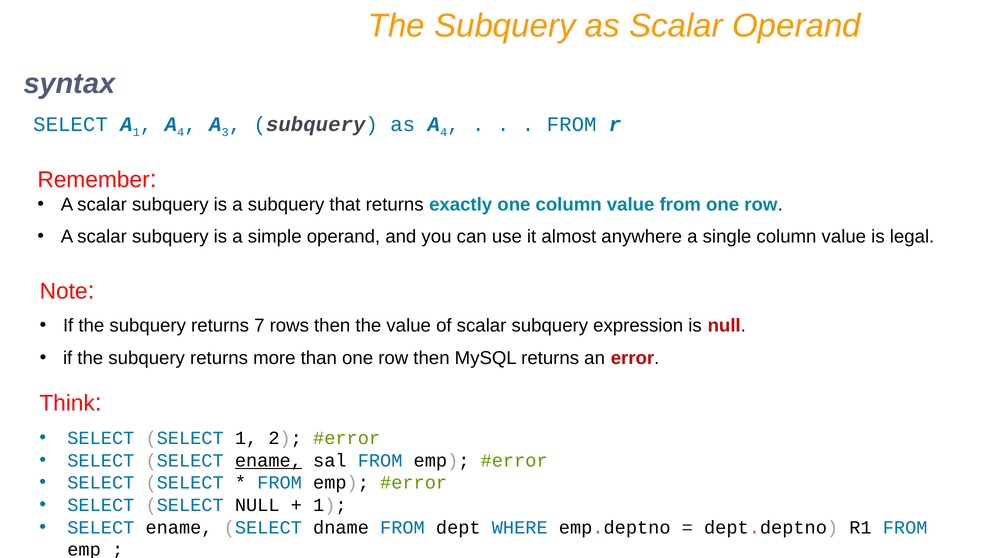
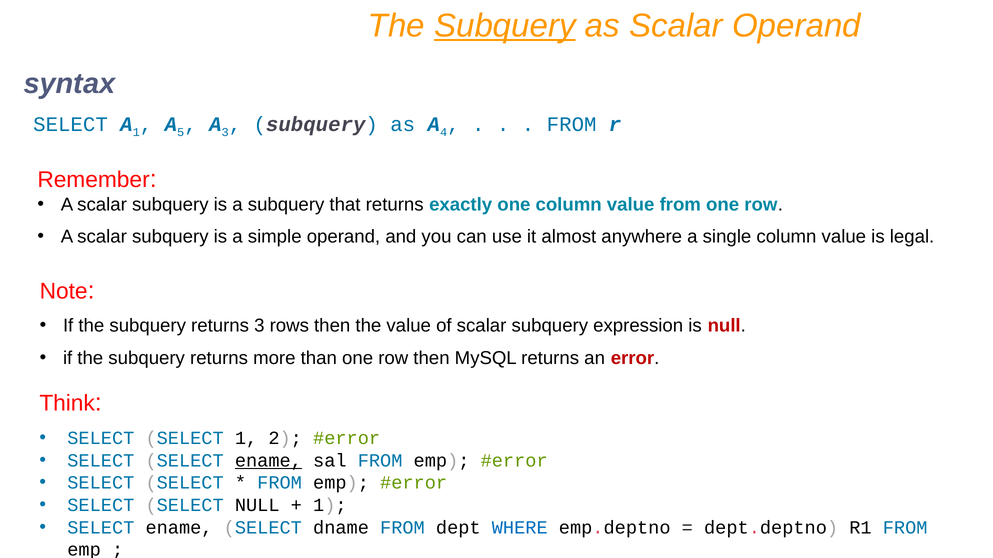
Subquery underline: none -> present (505, 26)
4: 4 -> 5 (181, 133)
returns 7: 7 -> 3 (259, 326)
